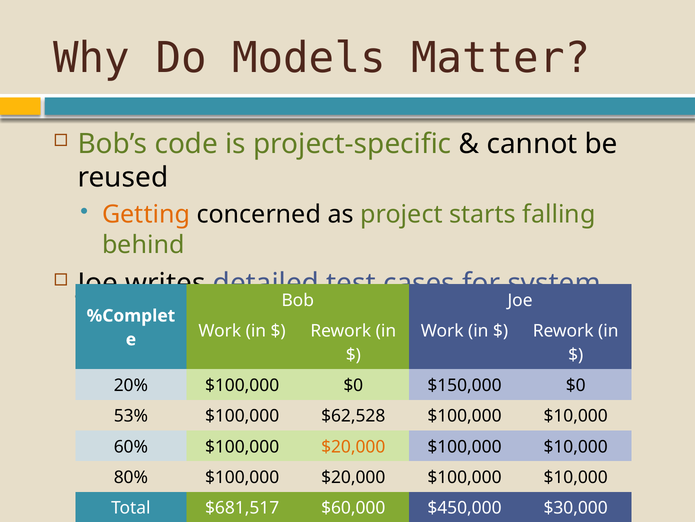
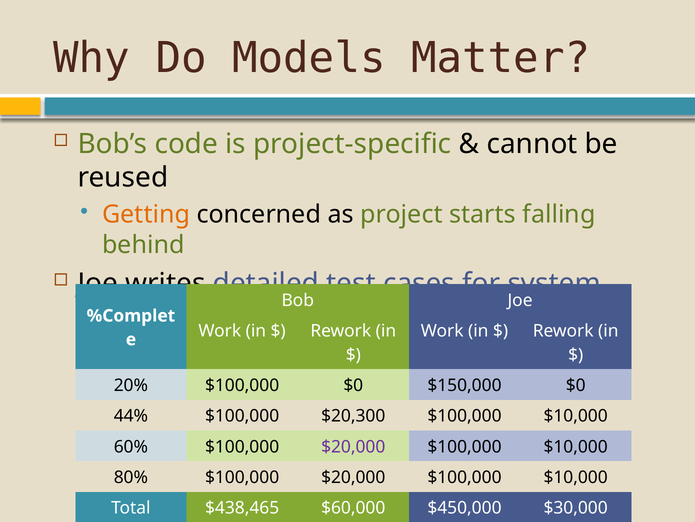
53%: 53% -> 44% (131, 416)
$62,528: $62,528 -> $20,300 (353, 416)
$20,000 colour: orange -> purple (353, 446)
$681,517: $681,517 -> $438,465 (242, 507)
